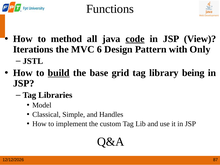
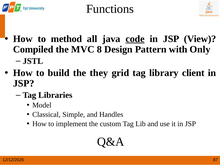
Iterations: Iterations -> Compiled (33, 49)
6: 6 -> 8 (99, 49)
build underline: present -> none (59, 73)
base: base -> they (99, 73)
being: being -> client (193, 73)
